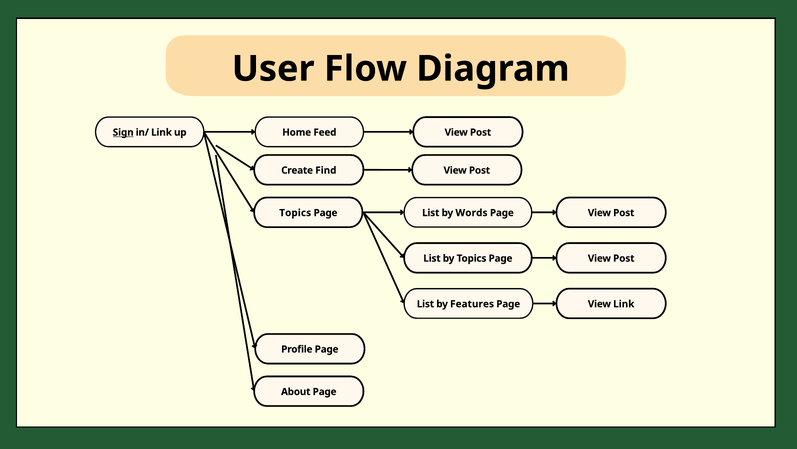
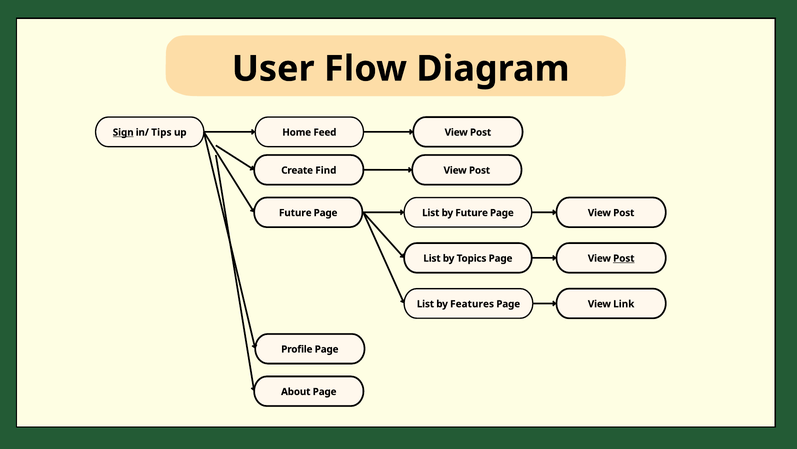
in/ Link: Link -> Tips (161, 132)
Topics: Topics -> Future (295, 213)
by Words: Words -> Future (472, 213)
Post underline: none -> present (624, 258)
